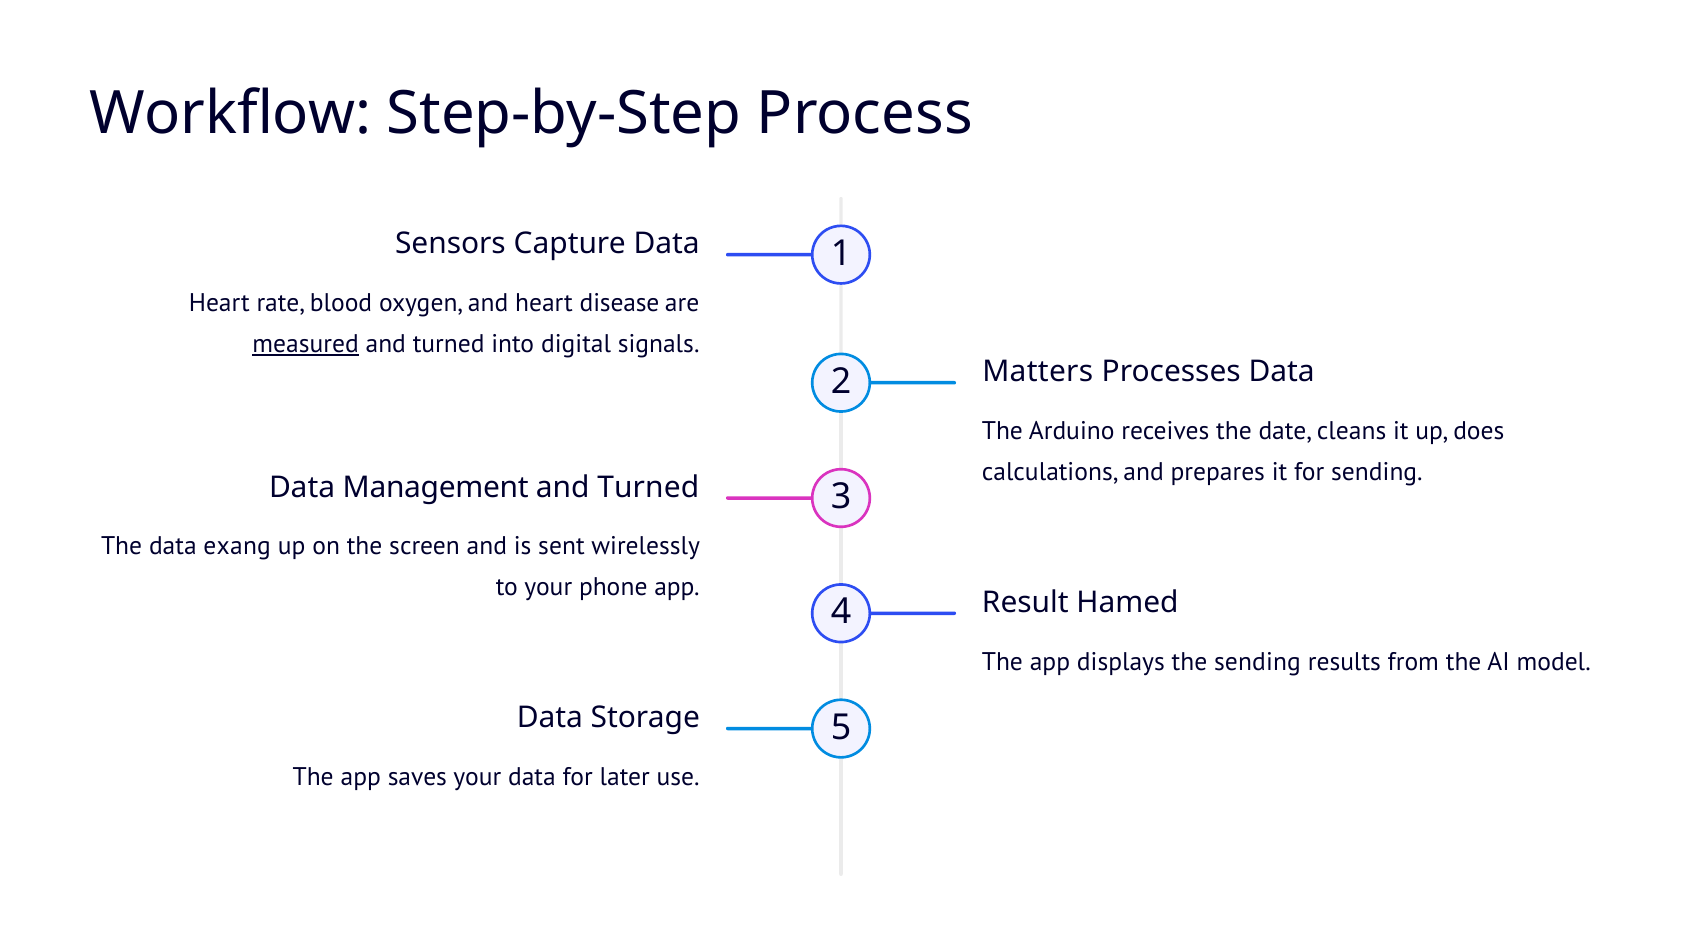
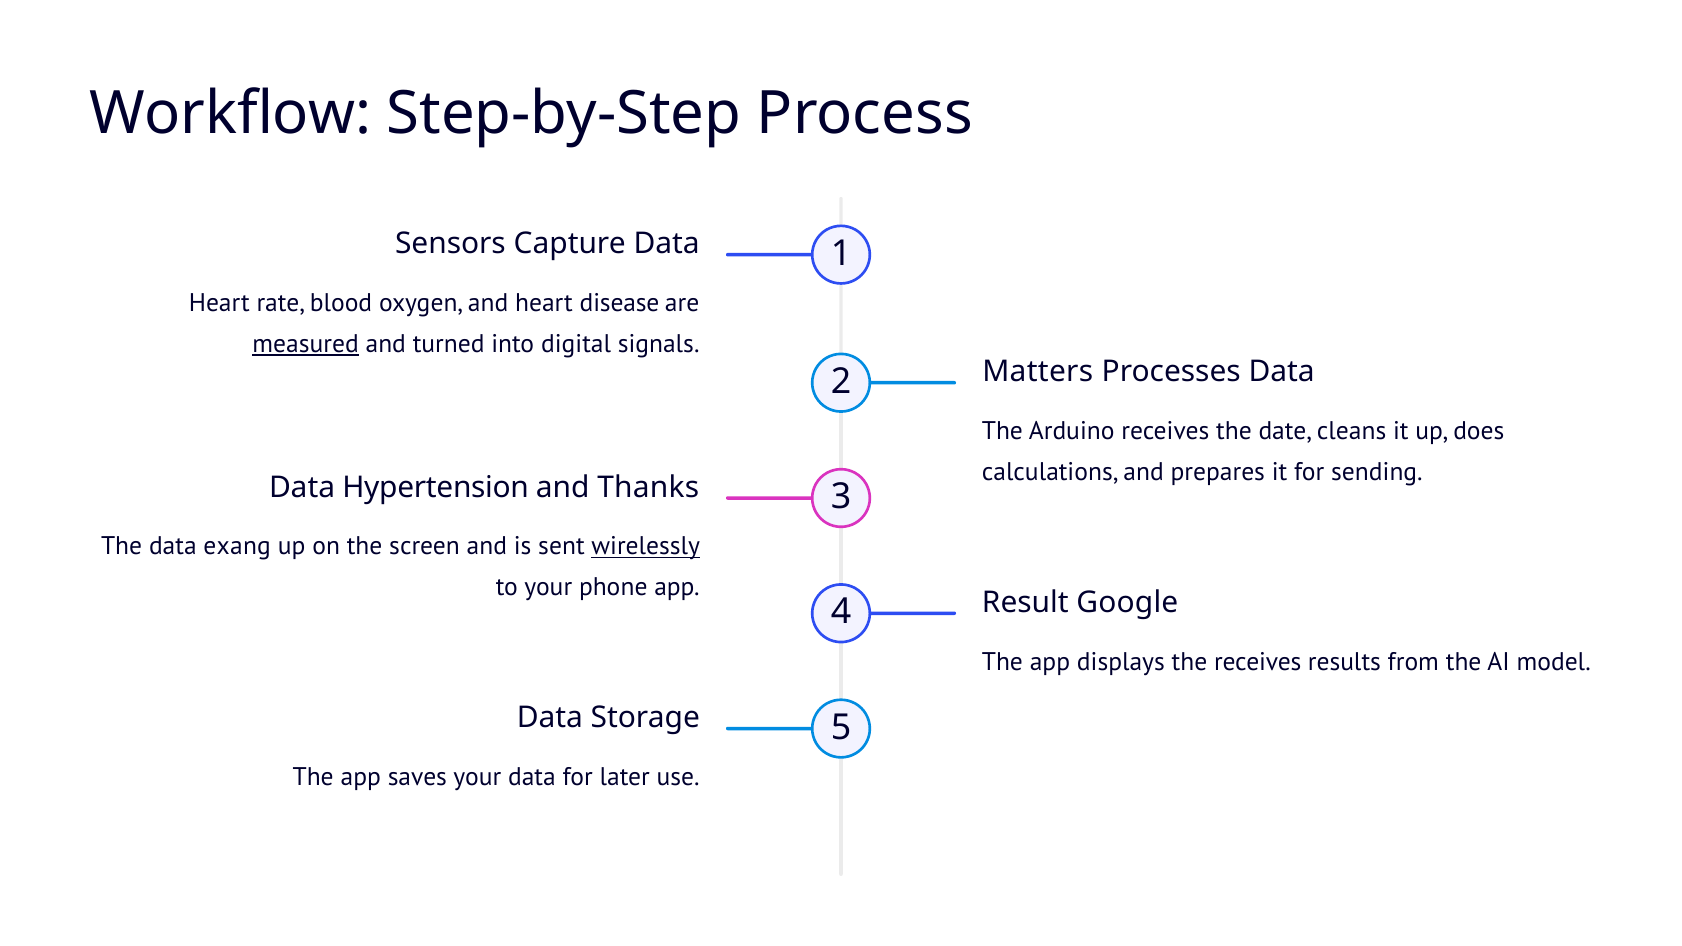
Management: Management -> Hypertension (436, 487)
Turned: Turned -> Thanks (648, 487)
wirelessly underline: none -> present (646, 546)
Hamed: Hamed -> Google (1127, 603)
the sending: sending -> receives (1258, 662)
